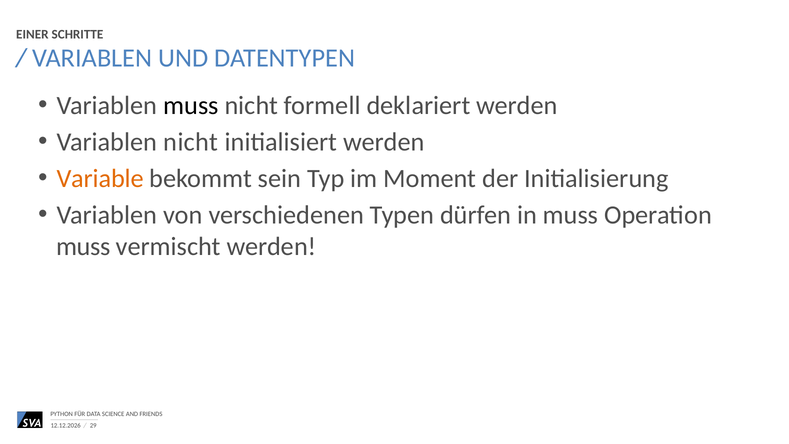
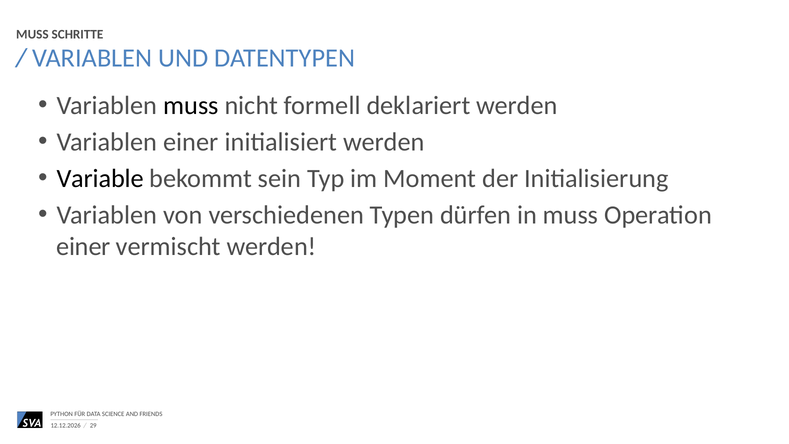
EINER: EINER -> MUSS (32, 34)
Variablen nicht: nicht -> einer (191, 142)
Variable colour: orange -> black (100, 178)
muss: muss -> einer (83, 246)
